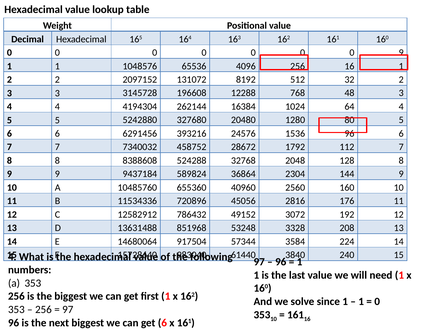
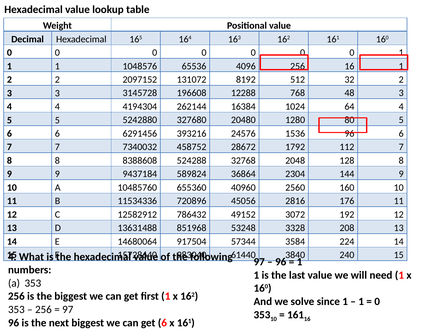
0 9: 9 -> 1 (401, 53)
